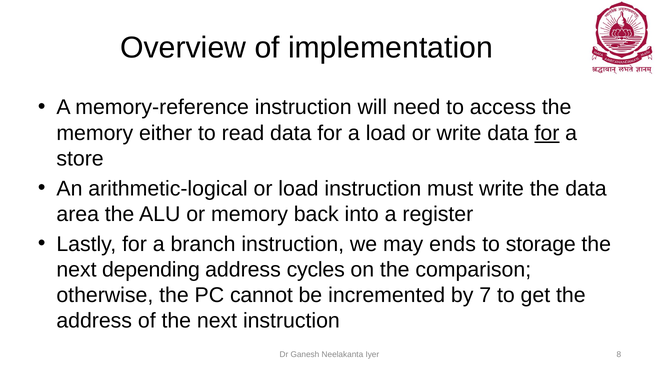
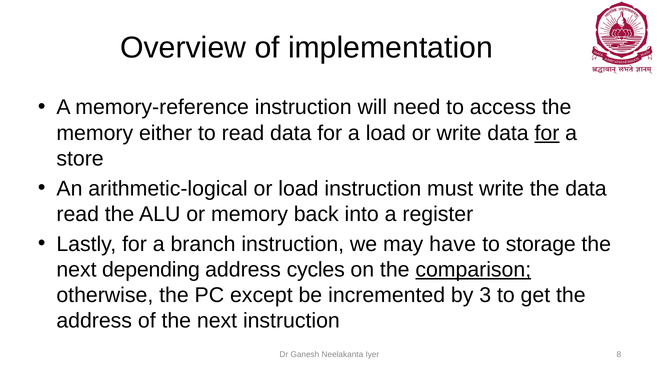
area: area -> read (78, 214)
ends: ends -> have (453, 244)
comparison underline: none -> present (473, 270)
cannot: cannot -> except (261, 295)
7: 7 -> 3 (485, 295)
